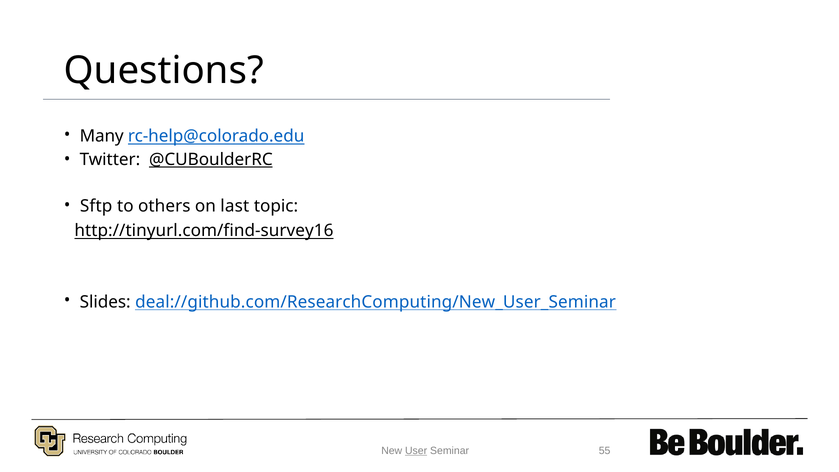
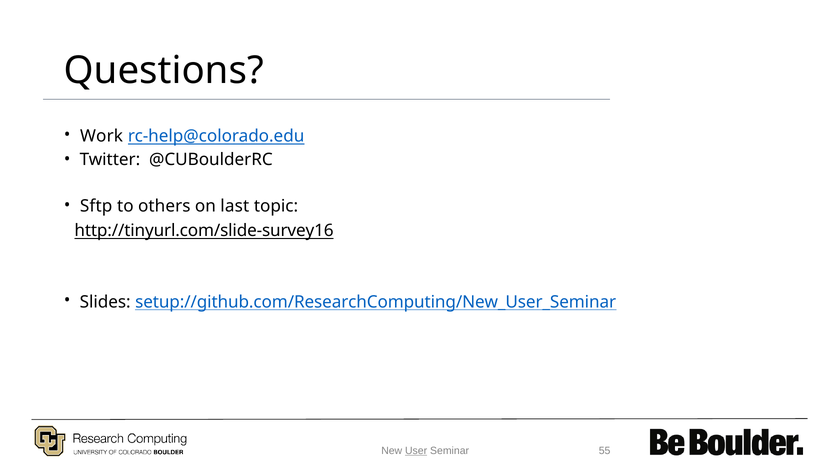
Many: Many -> Work (102, 136)
@CUBoulderRC underline: present -> none (211, 160)
http://tinyurl.com/find-survey16: http://tinyurl.com/find-survey16 -> http://tinyurl.com/slide-survey16 (204, 231)
deal://github.com/ResearchComputing/New_User_Seminar: deal://github.com/ResearchComputing/New_User_Seminar -> setup://github.com/ResearchComputing/New_User_Seminar (376, 302)
